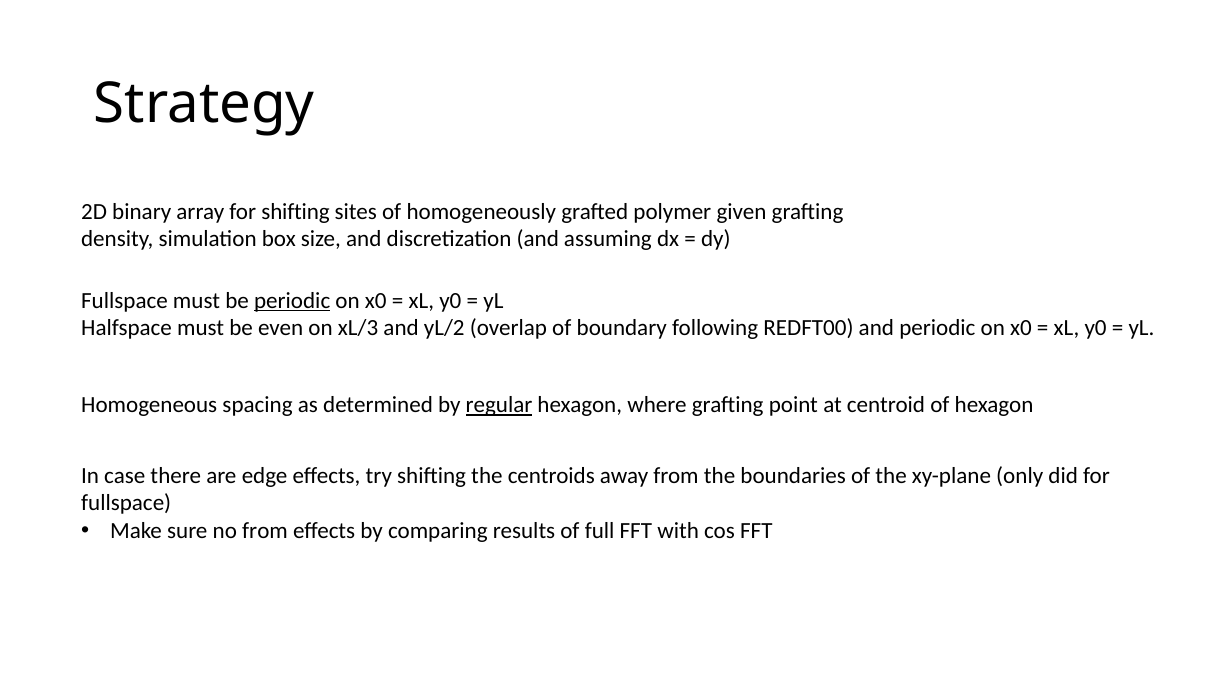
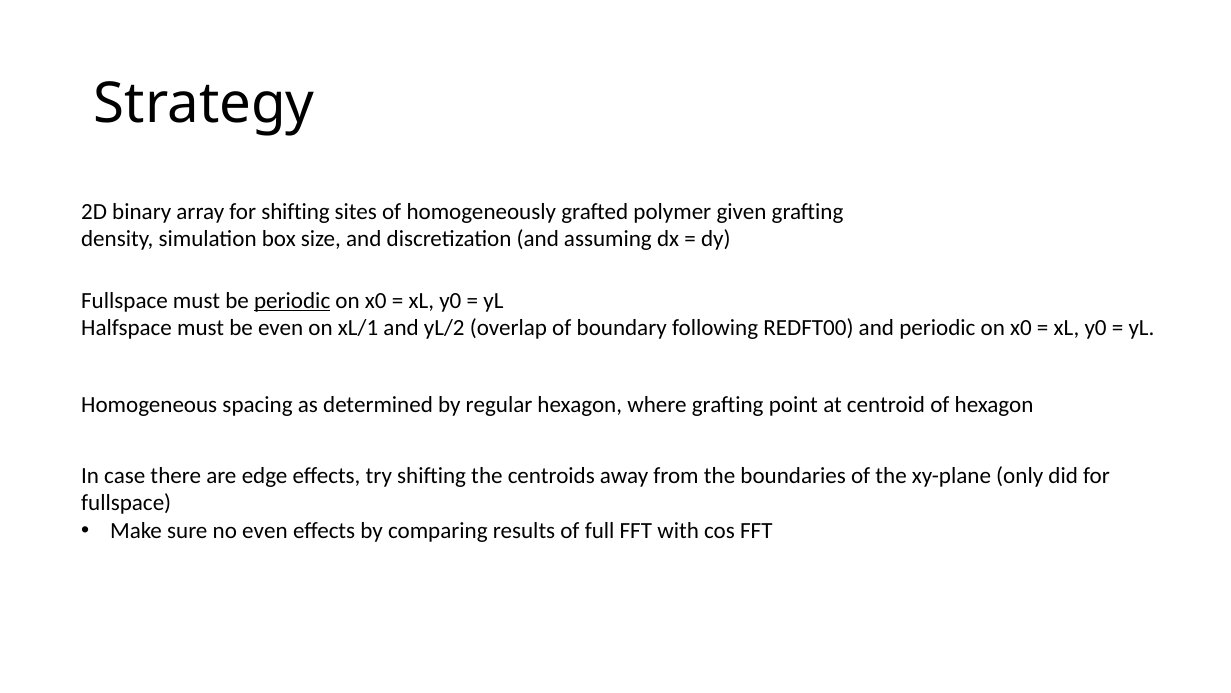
xL/3: xL/3 -> xL/1 (358, 328)
regular underline: present -> none (499, 405)
no from: from -> even (265, 531)
